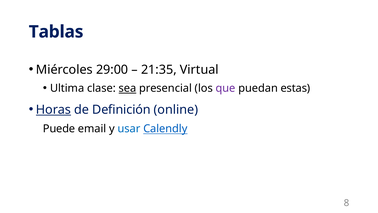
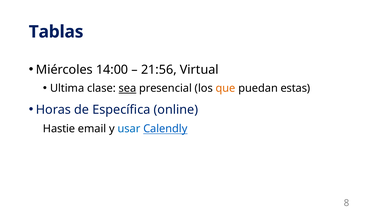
29:00: 29:00 -> 14:00 (112, 69)
21:35: 21:35 -> 21:56 (159, 69)
que colour: purple -> orange (226, 88)
Horas underline: present -> none (53, 109)
Definición: Definición -> Específica (121, 109)
Puede: Puede -> Hastie (59, 128)
